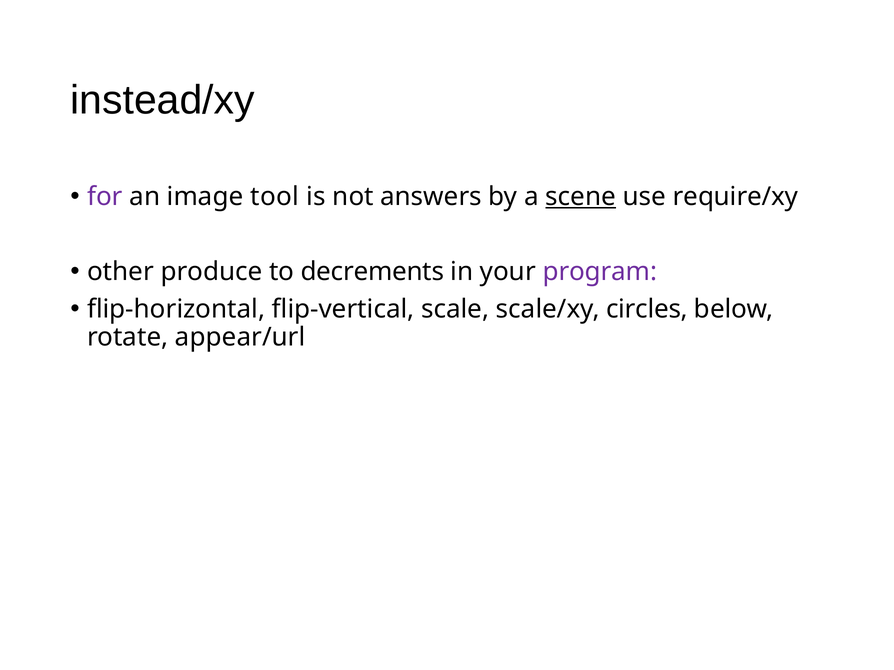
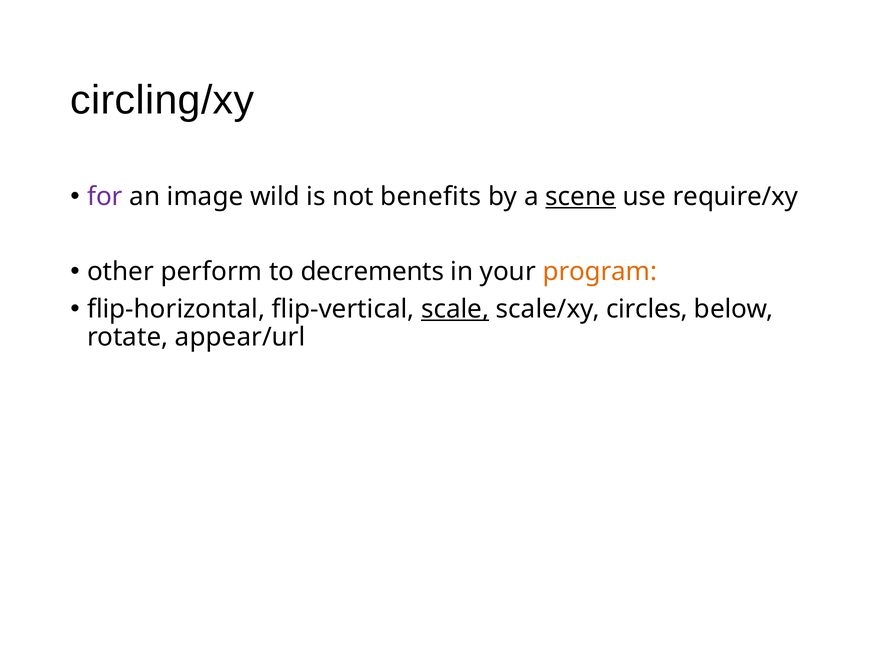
instead/xy: instead/xy -> circling/xy (162, 100)
tool: tool -> wild (275, 197)
answers: answers -> benefits (431, 197)
produce: produce -> perform (211, 272)
program colour: purple -> orange (600, 272)
scale underline: none -> present (455, 309)
